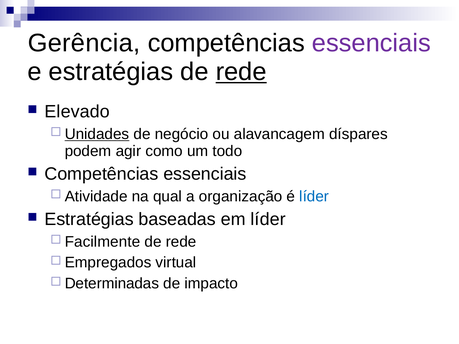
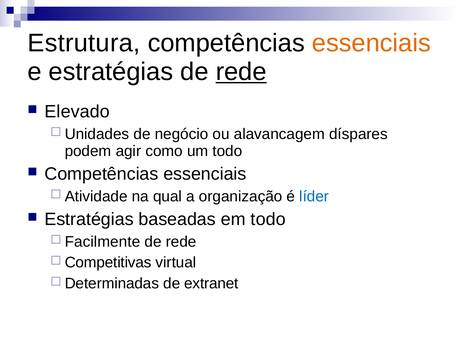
Gerência: Gerência -> Estrutura (84, 43)
essenciais colour: purple -> orange (371, 43)
Unidades underline: present -> none (97, 134)
em líder: líder -> todo (268, 220)
Empregados: Empregados -> Competitivas (108, 263)
impacto: impacto -> extranet (211, 284)
